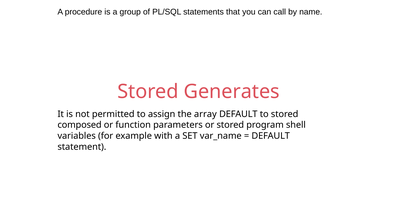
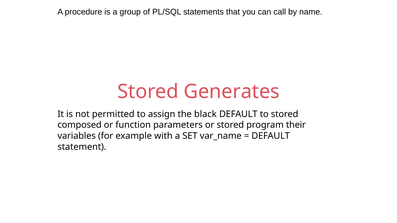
array: array -> black (205, 114)
shell: shell -> their (296, 125)
